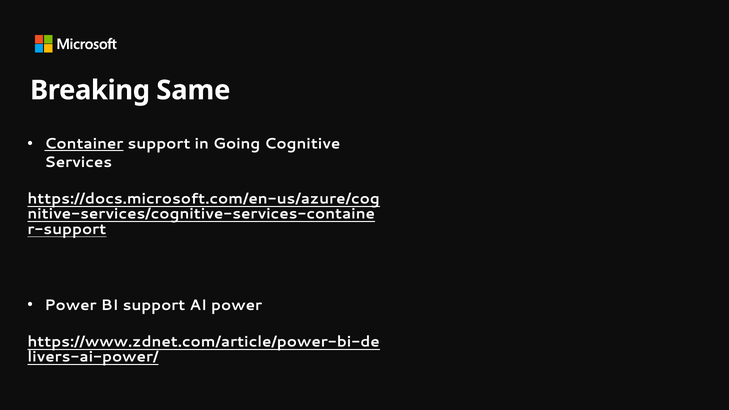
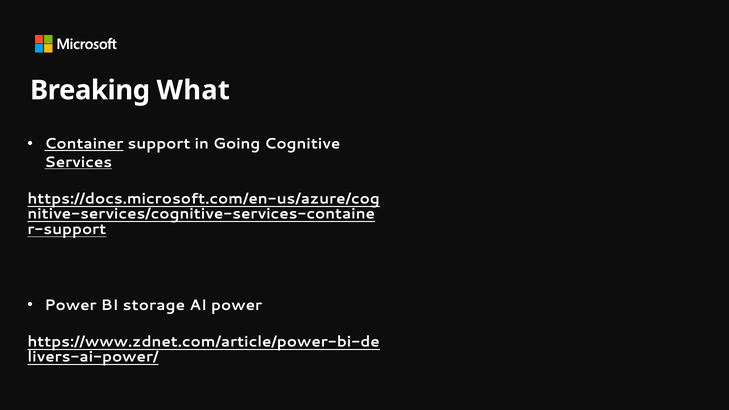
Same: Same -> What (193, 90)
Services underline: none -> present (78, 162)
BI support: support -> storage (154, 305)
